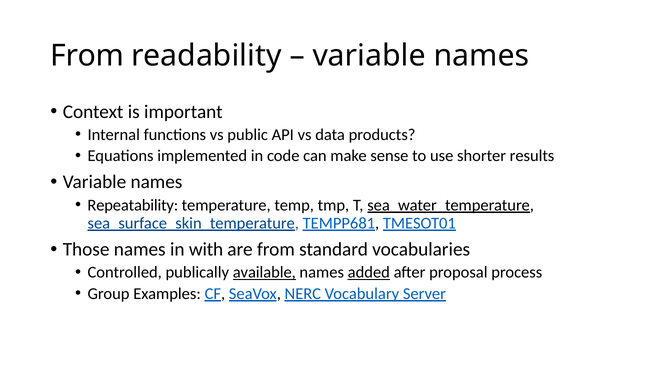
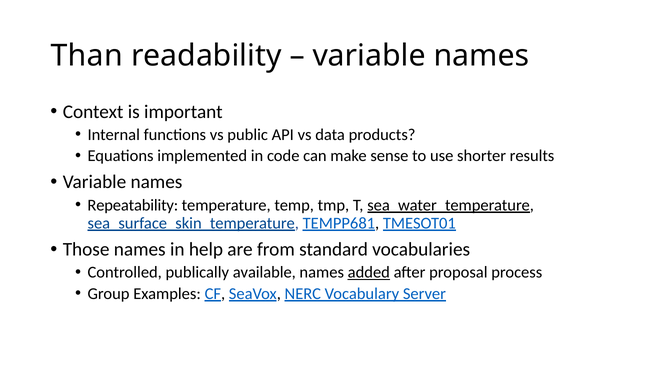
From: From -> Than (87, 56)
with: with -> help (206, 249)
available underline: present -> none (264, 272)
